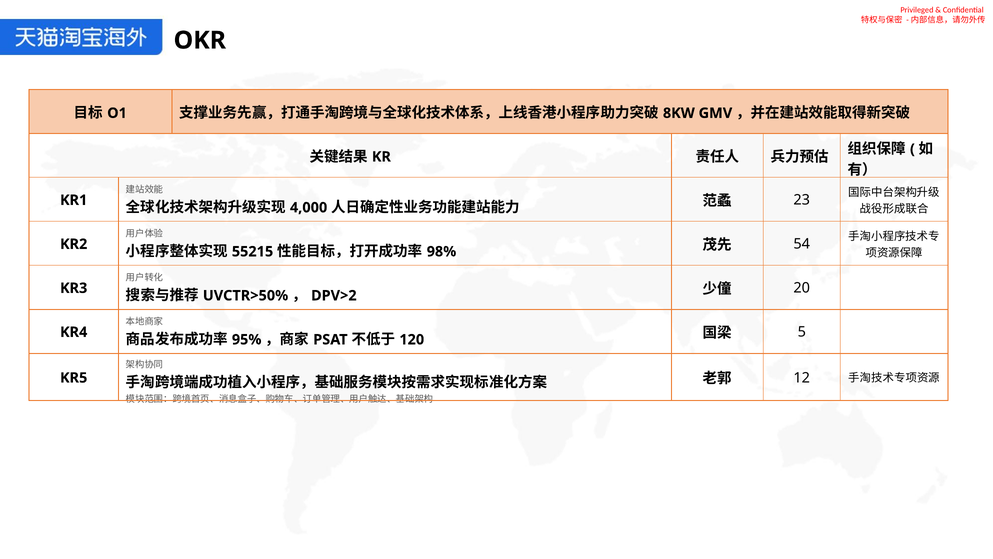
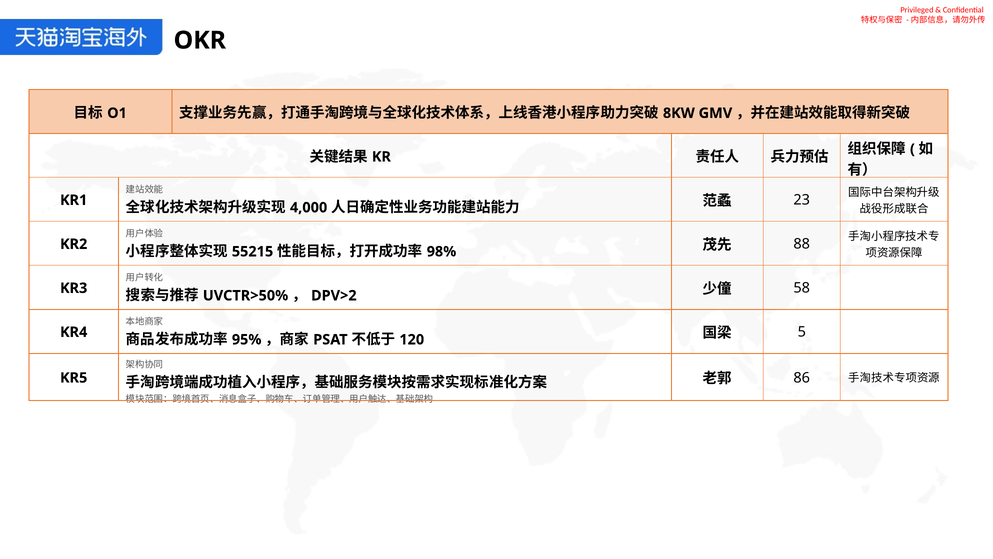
54: 54 -> 88 (802, 244)
20: 20 -> 58 (802, 288)
12: 12 -> 86 (802, 378)
